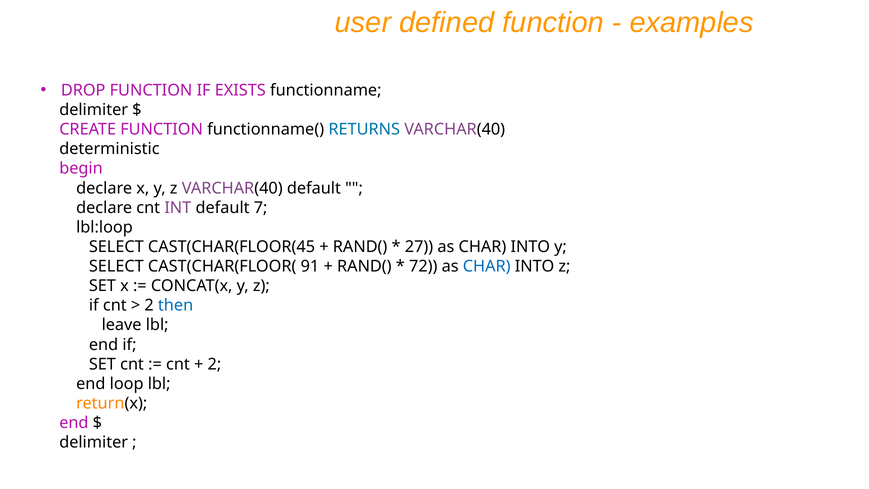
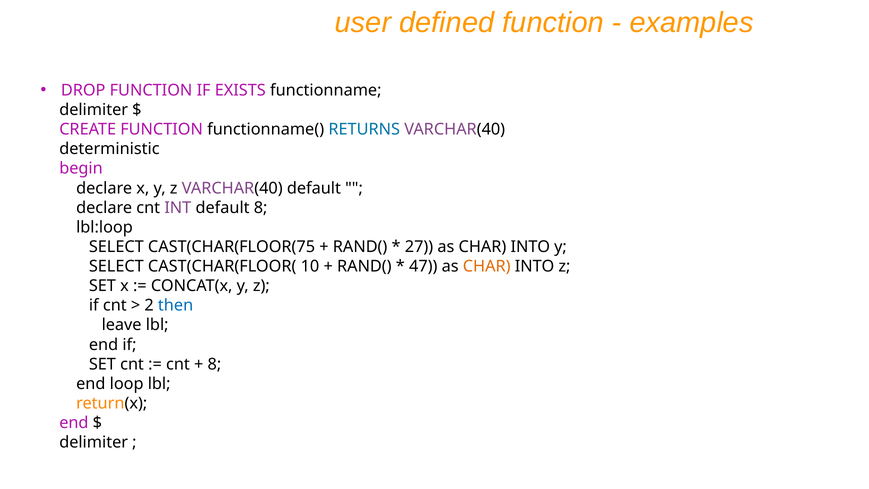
default 7: 7 -> 8 (261, 208)
CAST(CHAR(FLOOR(45: CAST(CHAR(FLOOR(45 -> CAST(CHAR(FLOOR(75 (232, 247)
91: 91 -> 10 (310, 266)
72: 72 -> 47 (423, 266)
CHAR colour: blue -> orange (487, 266)
2: 2 -> 8 (214, 364)
